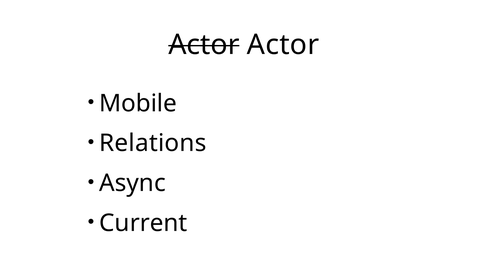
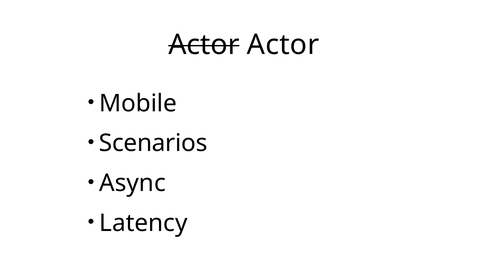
Relations: Relations -> Scenarios (153, 143)
Current: Current -> Latency (143, 223)
